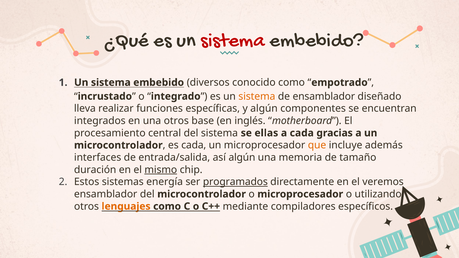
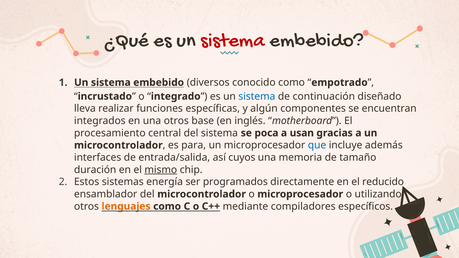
sistema colour: orange -> blue (257, 96)
de ensamblador: ensamblador -> continuación (324, 96)
ellas: ellas -> poca (266, 133)
a cada: cada -> usan (302, 133)
es cada: cada -> para (194, 145)
que colour: orange -> blue (317, 145)
así algún: algún -> cuyos (242, 158)
programados underline: present -> none (235, 182)
veremos: veremos -> reducido (383, 182)
